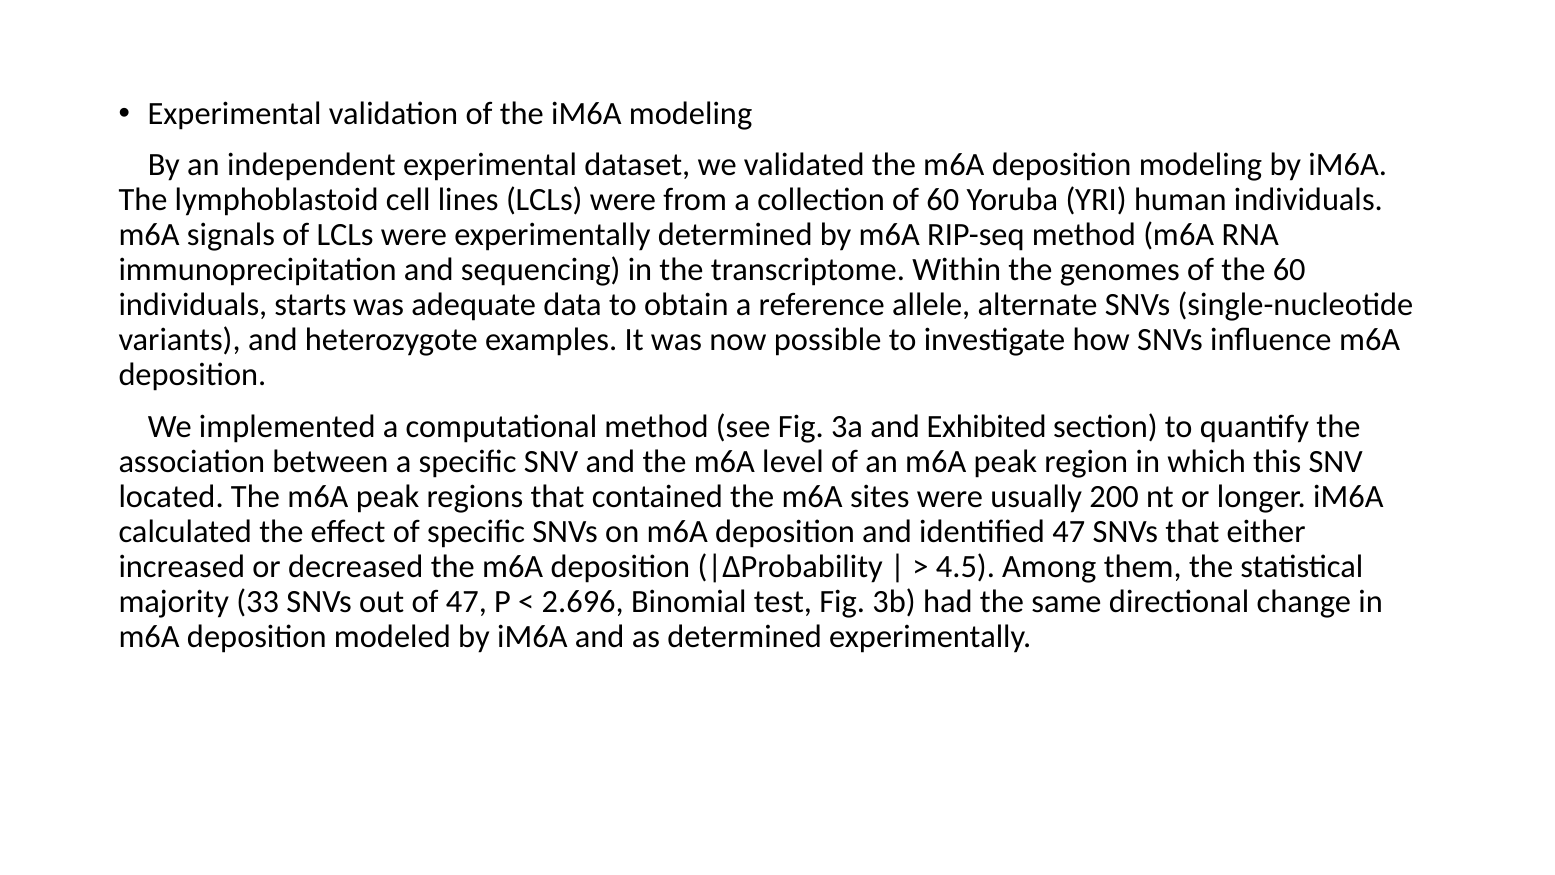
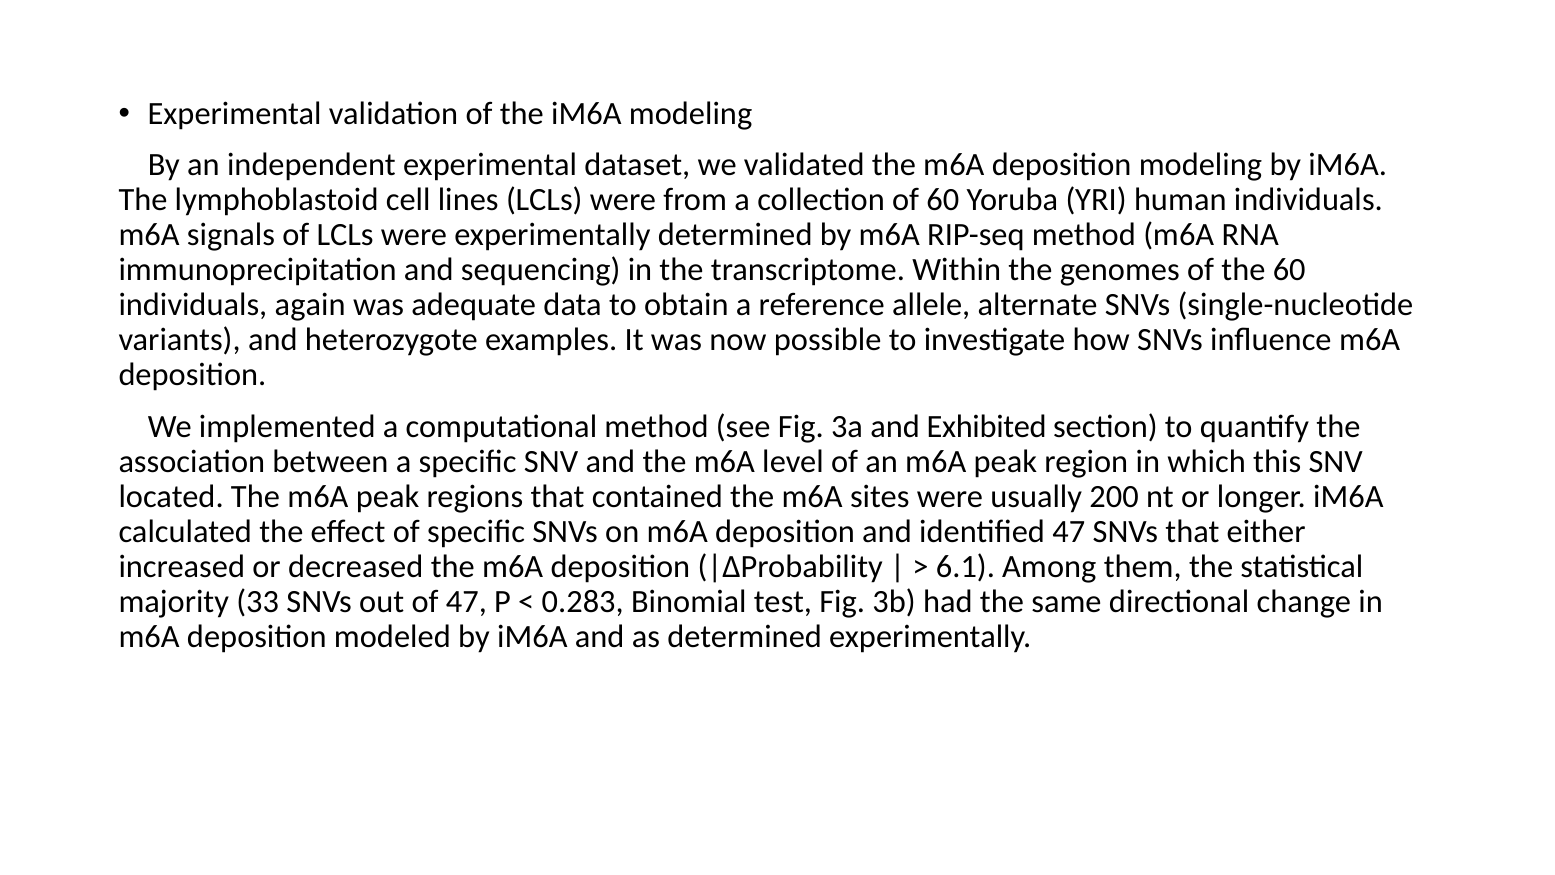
starts: starts -> again (310, 305)
4.5: 4.5 -> 6.1 (965, 566)
2.696: 2.696 -> 0.283 (583, 601)
